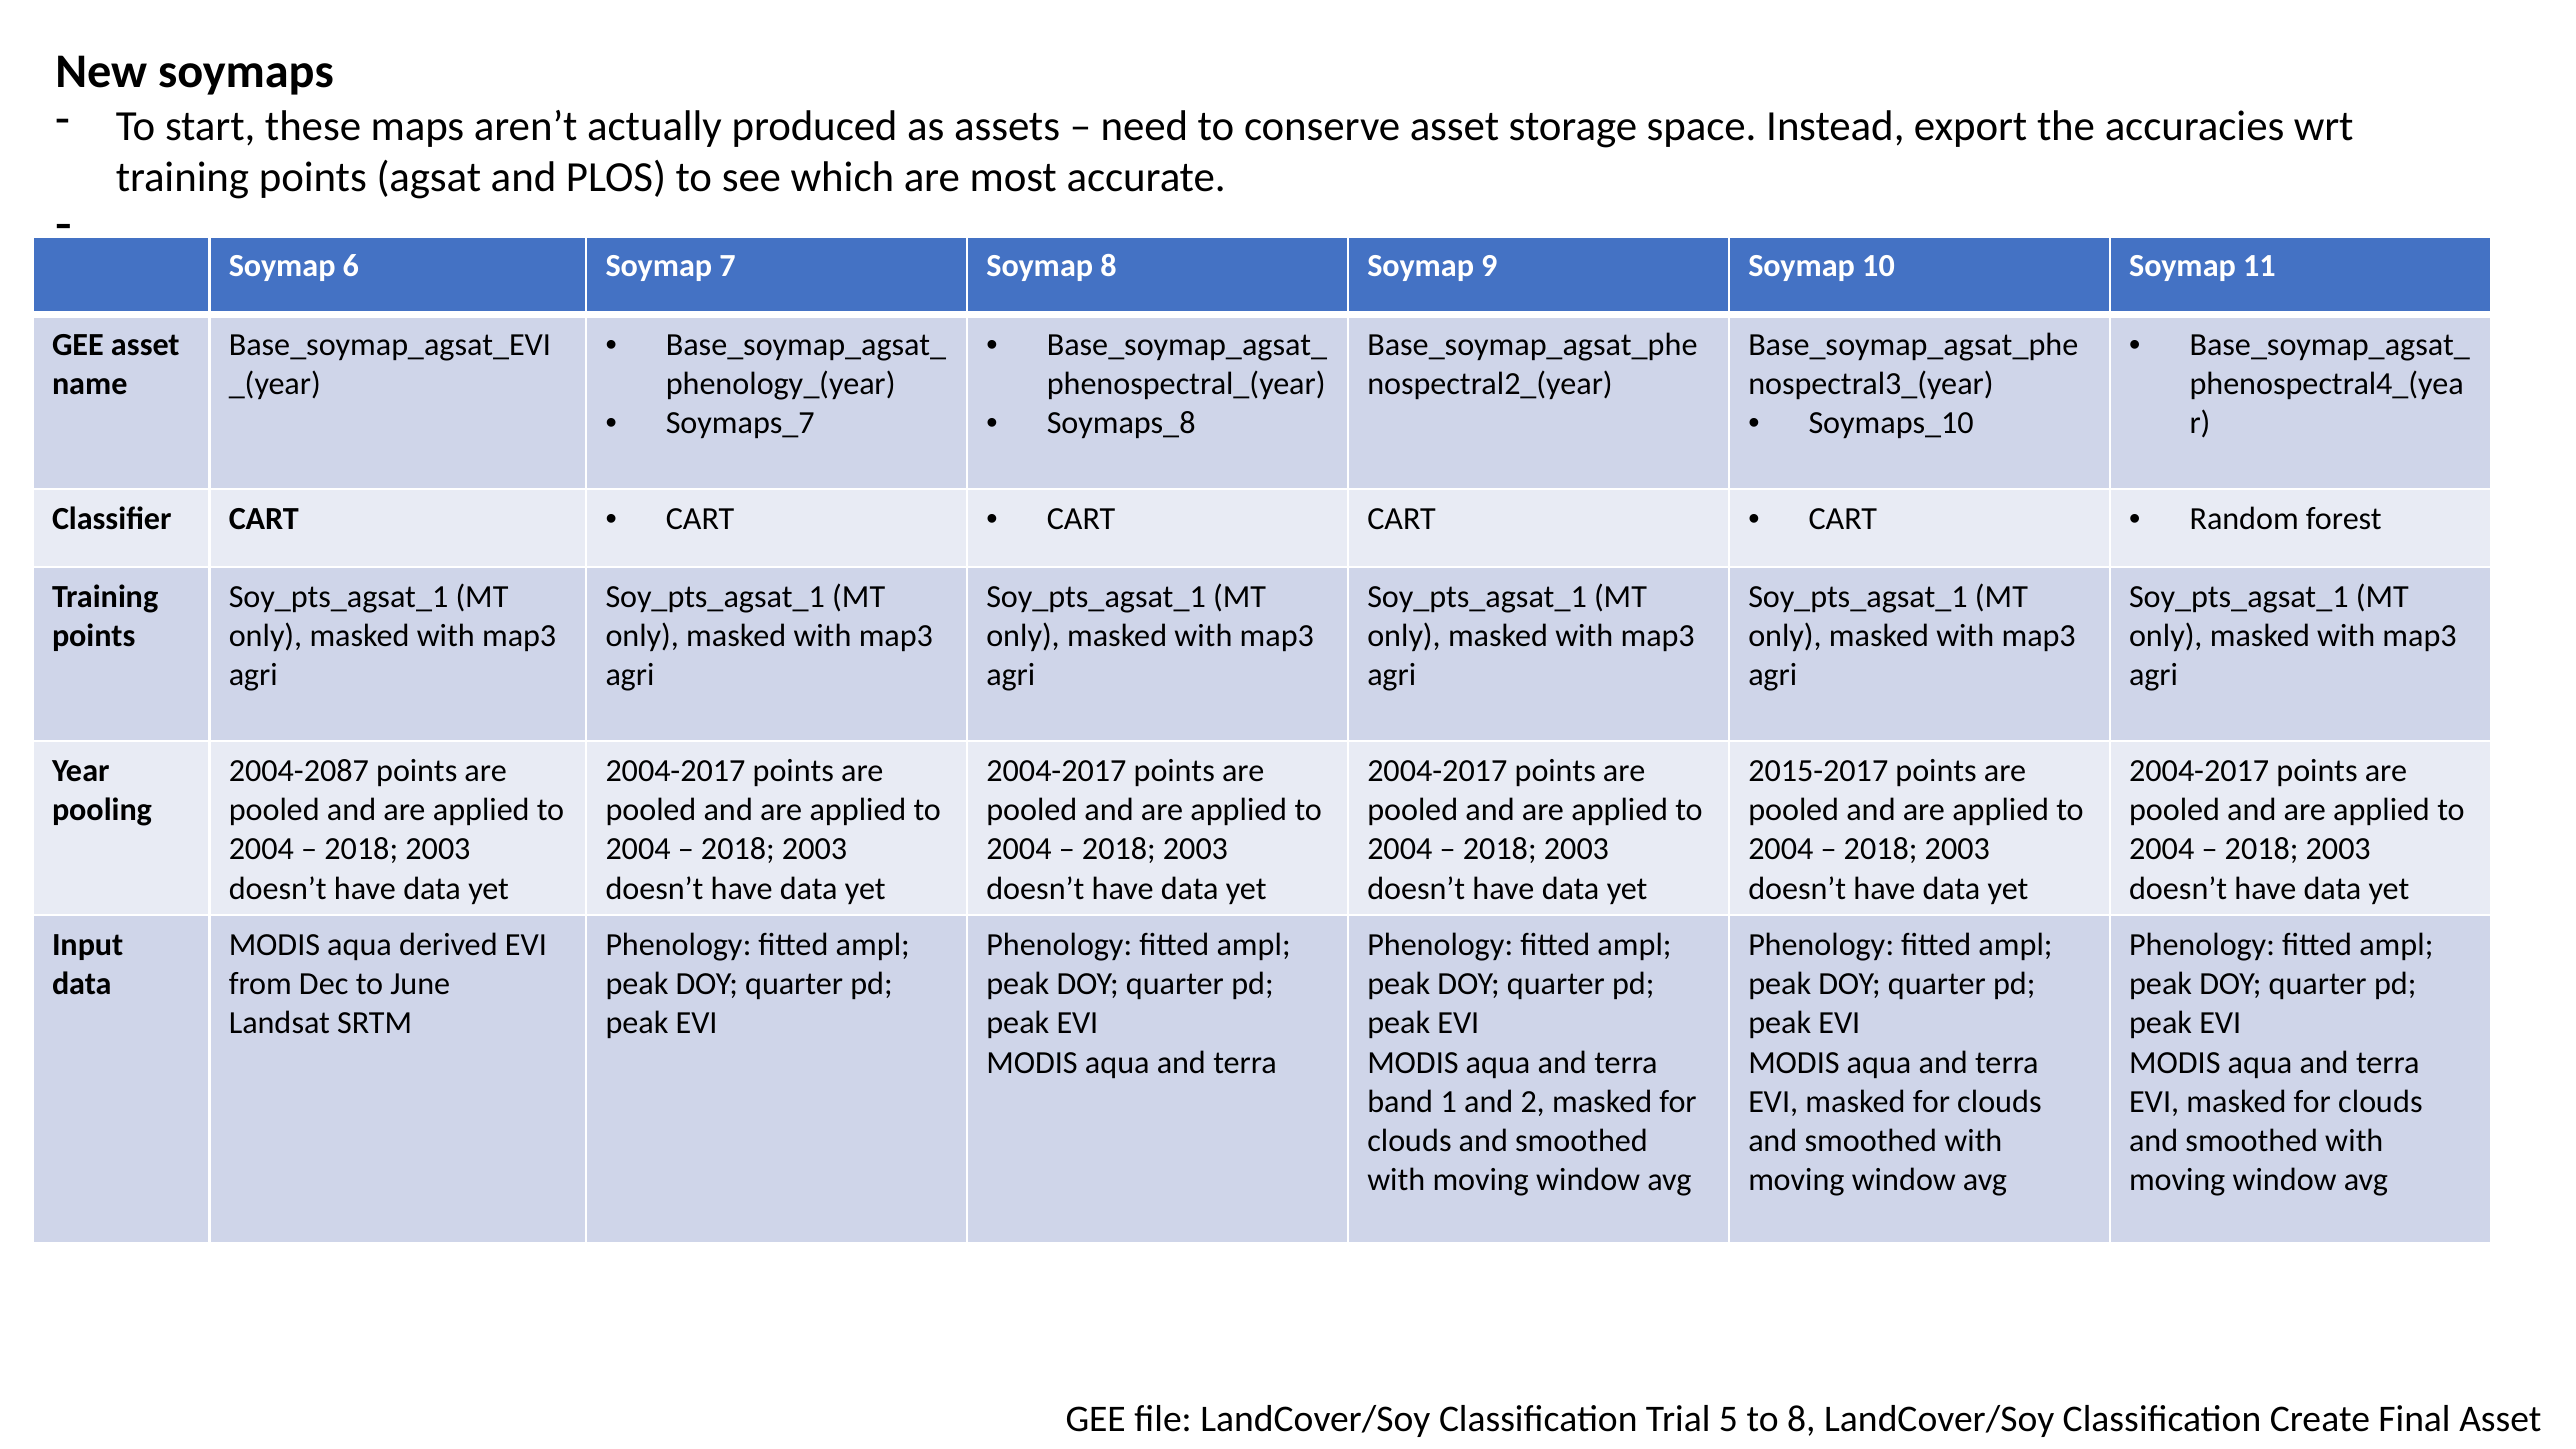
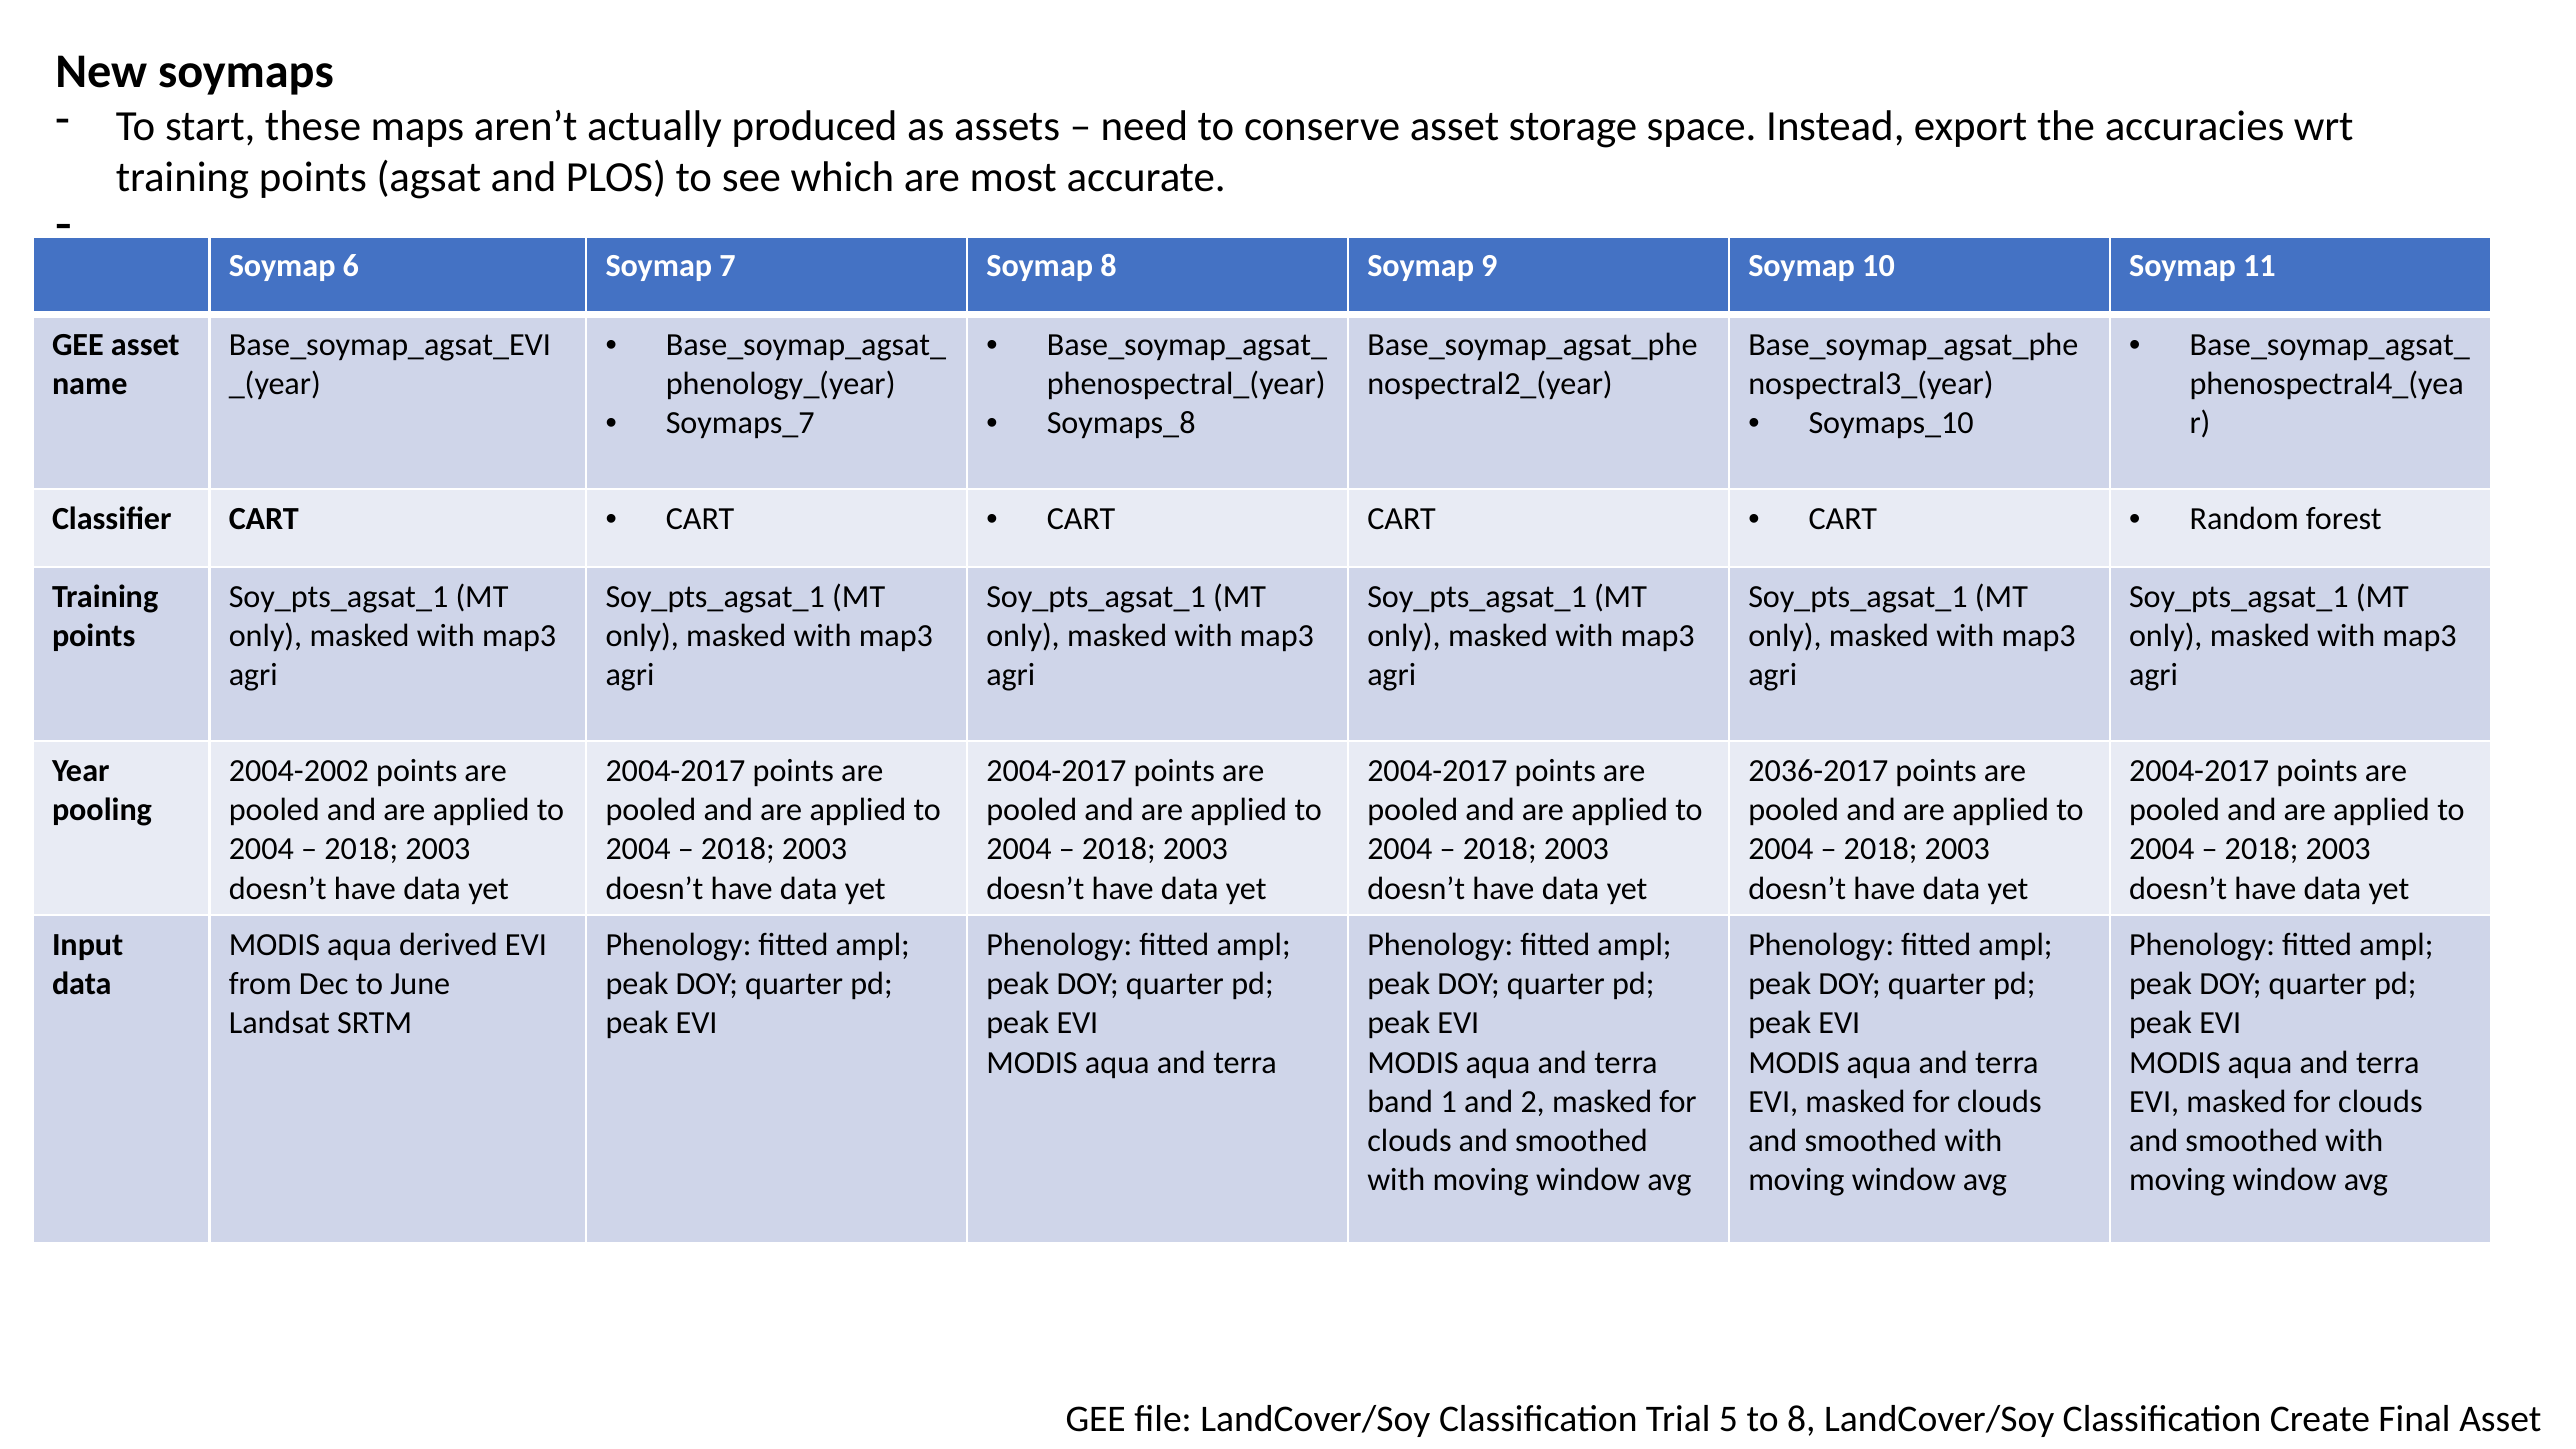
2004-2087: 2004-2087 -> 2004-2002 (299, 771)
2015-2017: 2015-2017 -> 2036-2017 (1818, 771)
